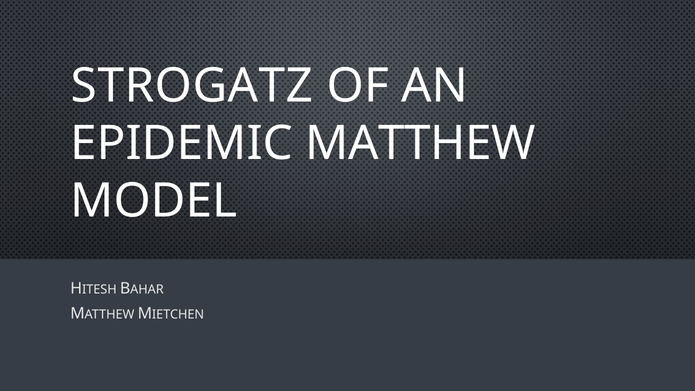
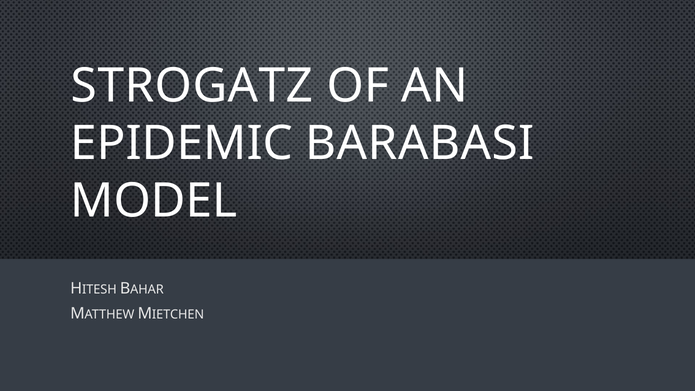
MATTHEW: MATTHEW -> BARABASI (420, 143)
